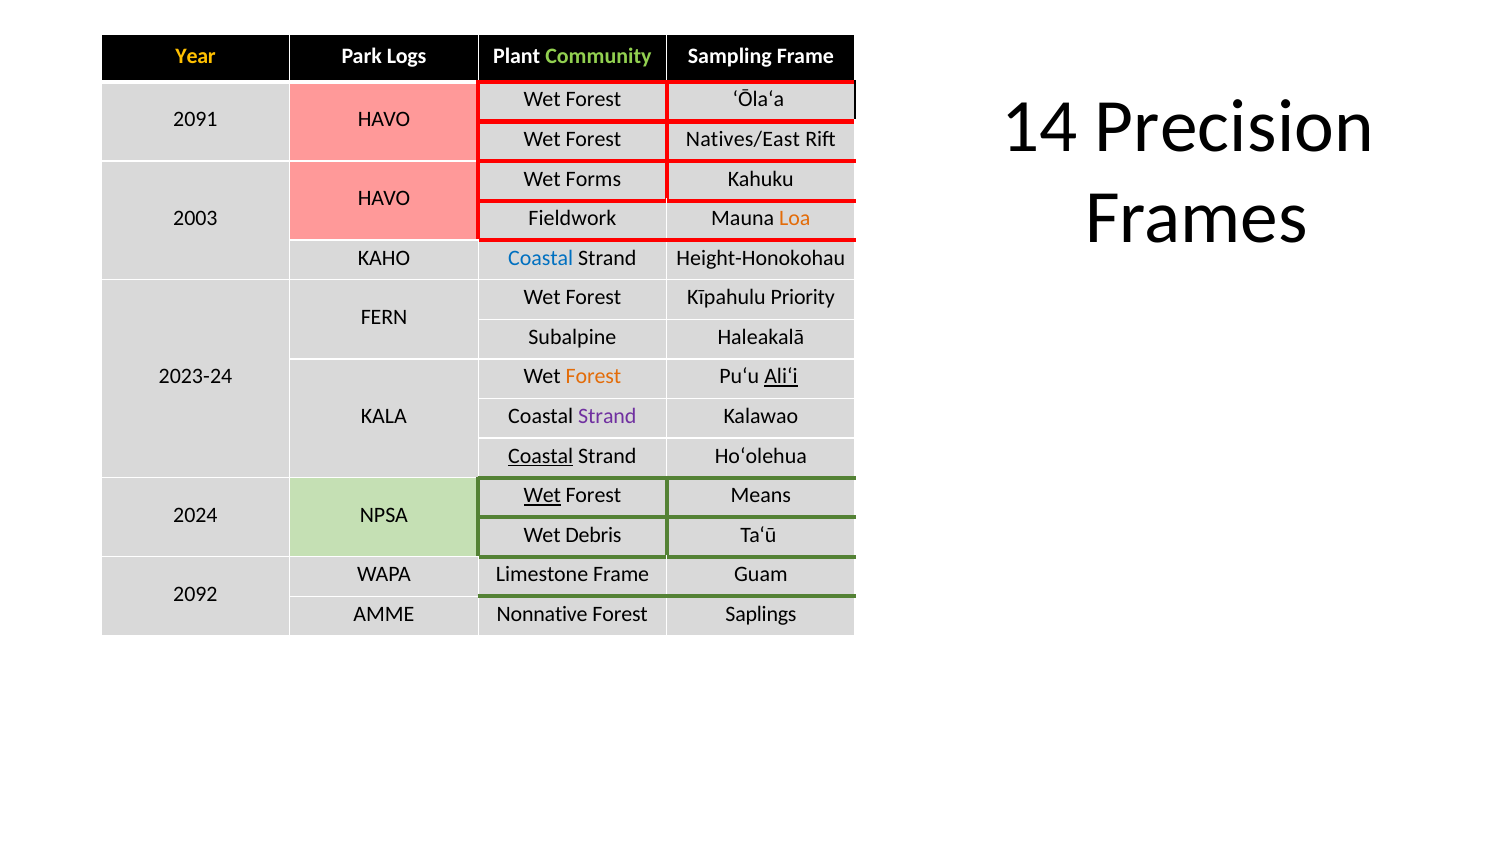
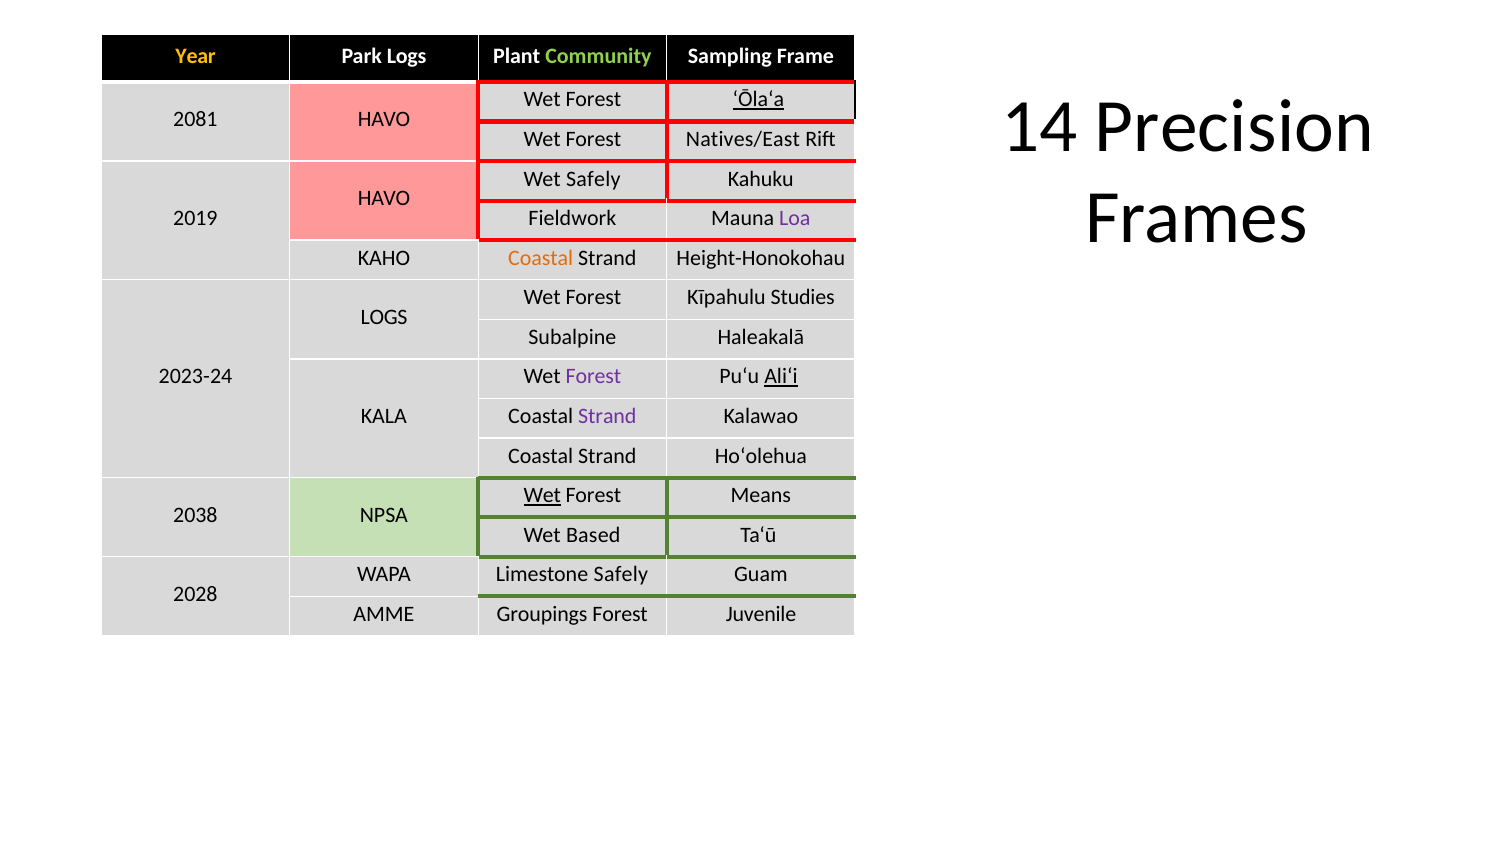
ʻŌlaʻa underline: none -> present (758, 100)
2091: 2091 -> 2081 (195, 119)
Wet Forms: Forms -> Safely (593, 179)
2003: 2003 -> 2019 (195, 218)
Loa colour: orange -> purple (795, 218)
Coastal colour: blue -> orange (541, 258)
Priority: Priority -> Studies (803, 297)
FERN: FERN -> LOGS (384, 317)
Forest colour: orange -> purple (593, 377)
Coastal underline: present -> none (541, 456)
2024: 2024 -> 2038 (195, 515)
Debris: Debris -> Based (593, 535)
Limestone Frame: Frame -> Safely (621, 574)
2092: 2092 -> 2028 (195, 594)
Nonnative: Nonnative -> Groupings (542, 614)
Saplings: Saplings -> Juvenile (761, 614)
